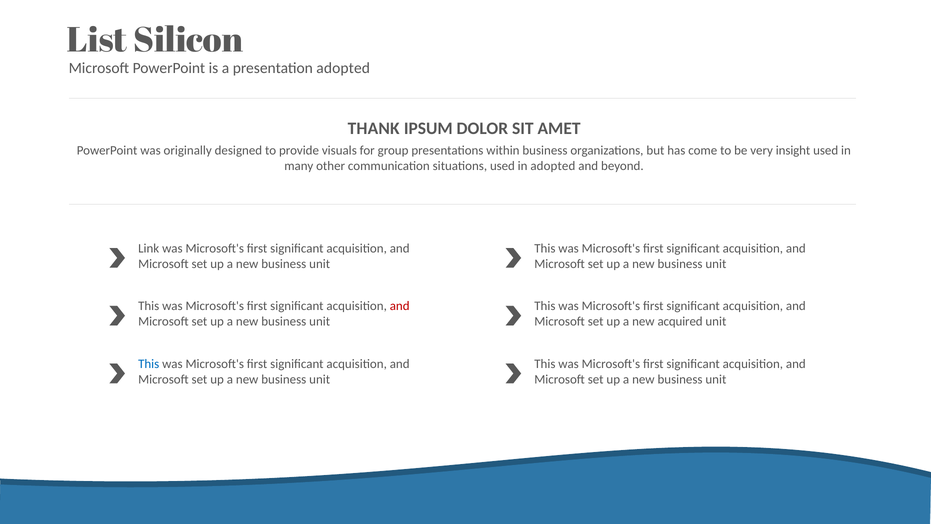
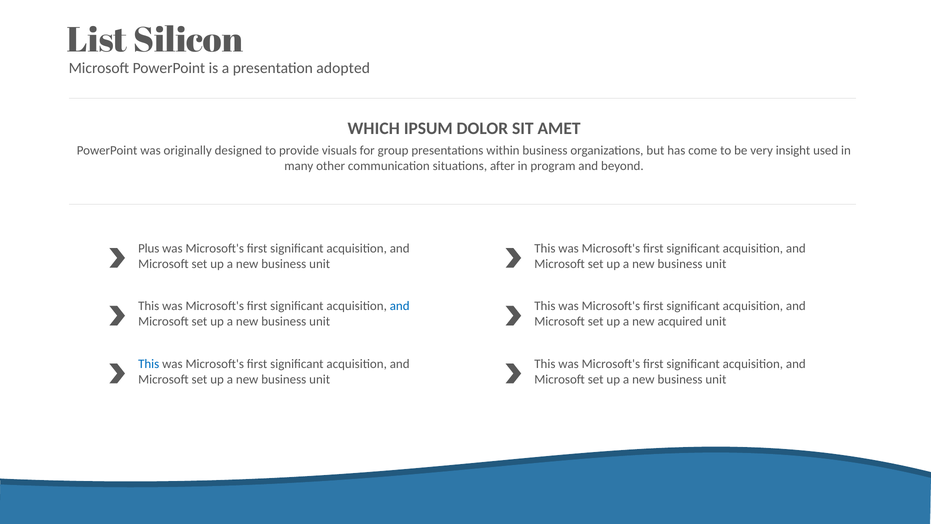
THANK: THANK -> WHICH (374, 129)
situations used: used -> after (502, 166)
in adopted: adopted -> program (553, 166)
Link: Link -> Plus (149, 248)
and colour: red -> blue (400, 306)
